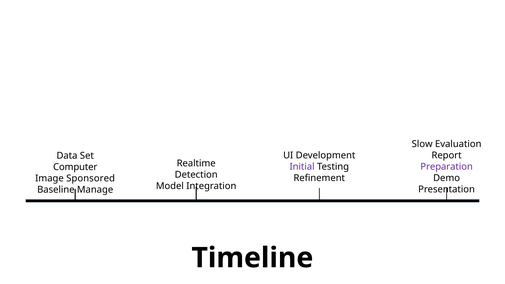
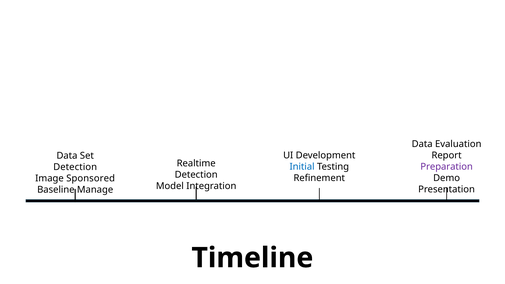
Slow: Slow -> Data (422, 144)
Initial colour: purple -> blue (302, 167)
Computer: Computer -> Detection (75, 167)
